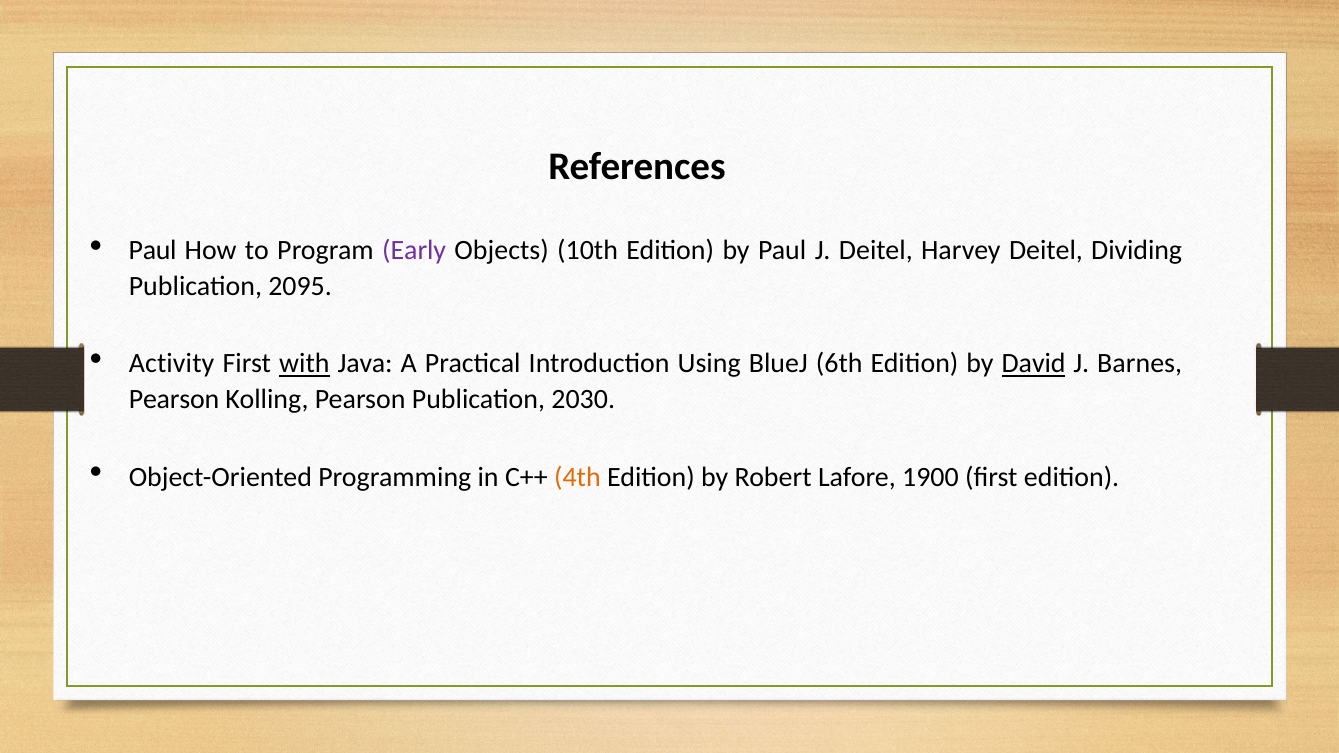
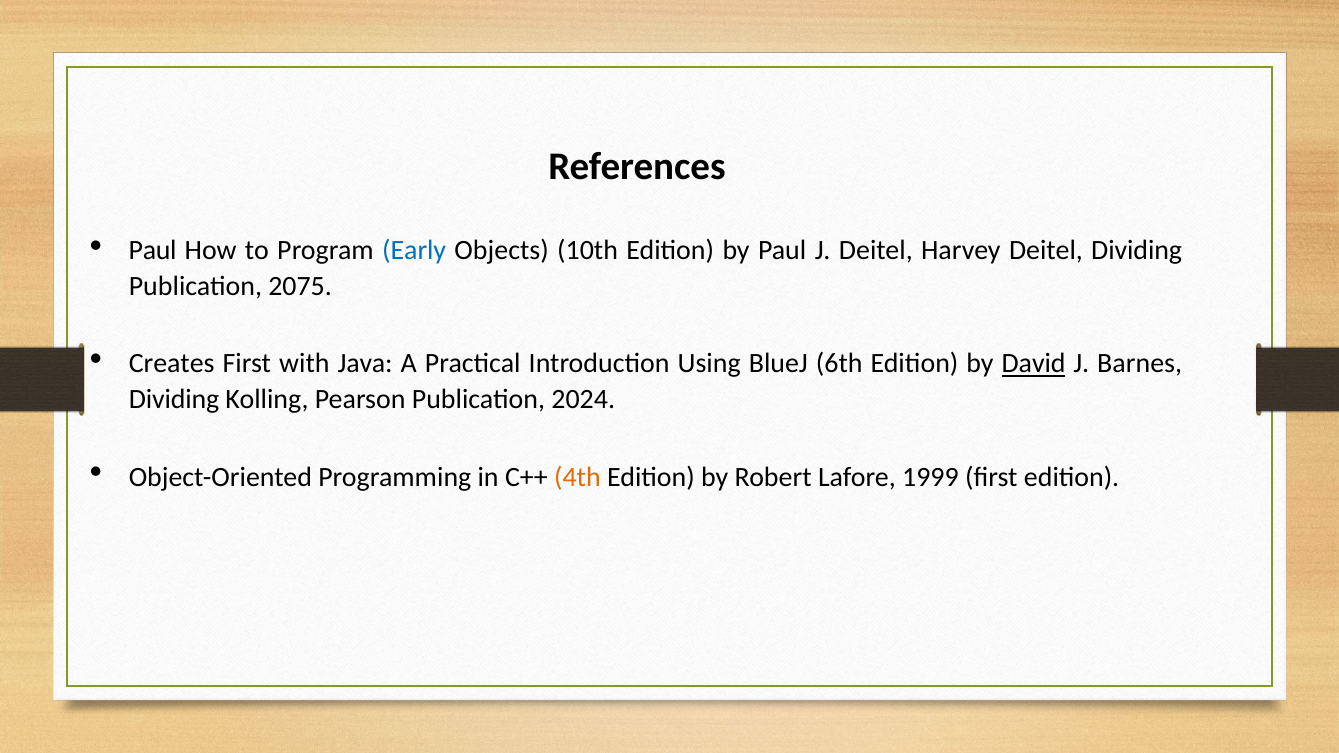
Early colour: purple -> blue (414, 250)
2095: 2095 -> 2075 (300, 286)
Activity: Activity -> Creates (172, 364)
with underline: present -> none (304, 364)
Pearson: Pearson -> Dividing (174, 400)
2030: 2030 -> 2024 (583, 400)
1900: 1900 -> 1999 (930, 477)
